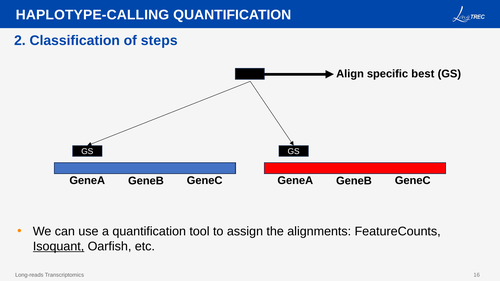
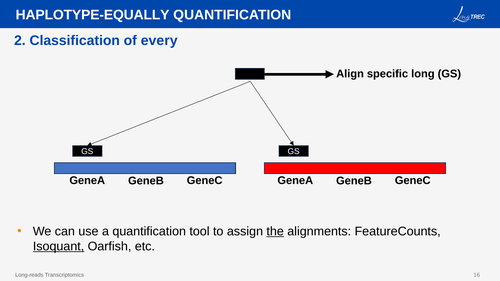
HAPLOTYPE-CALLING: HAPLOTYPE-CALLING -> HAPLOTYPE-EQUALLY (93, 15)
steps: steps -> every (159, 41)
best: best -> long (423, 74)
the underline: none -> present (275, 232)
